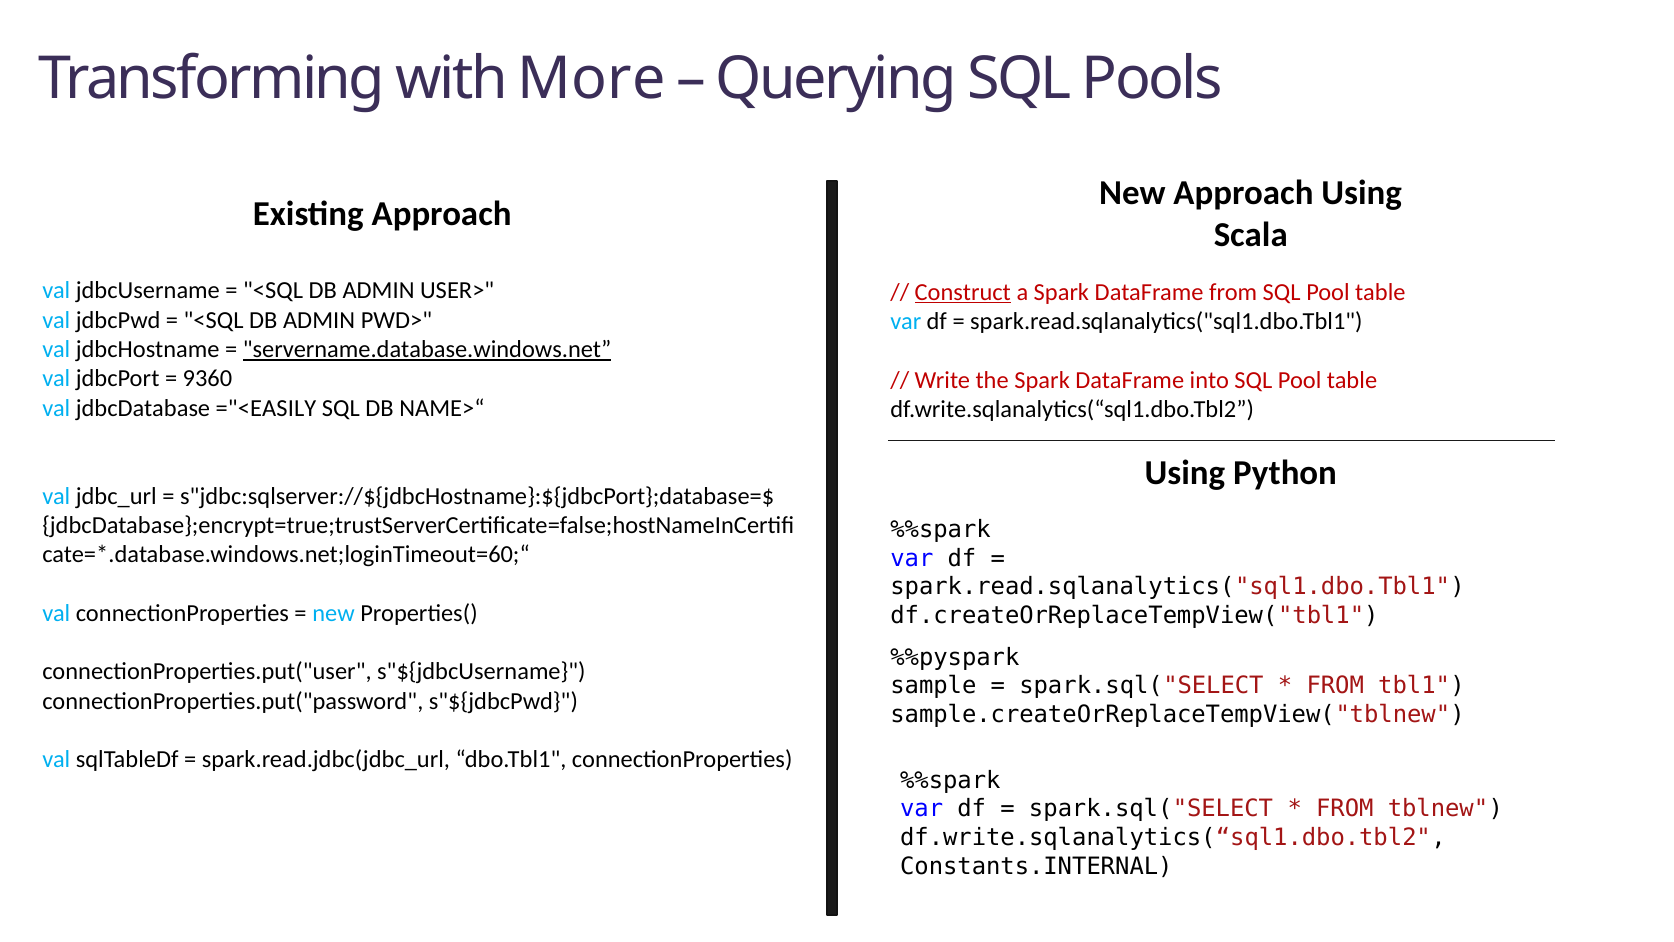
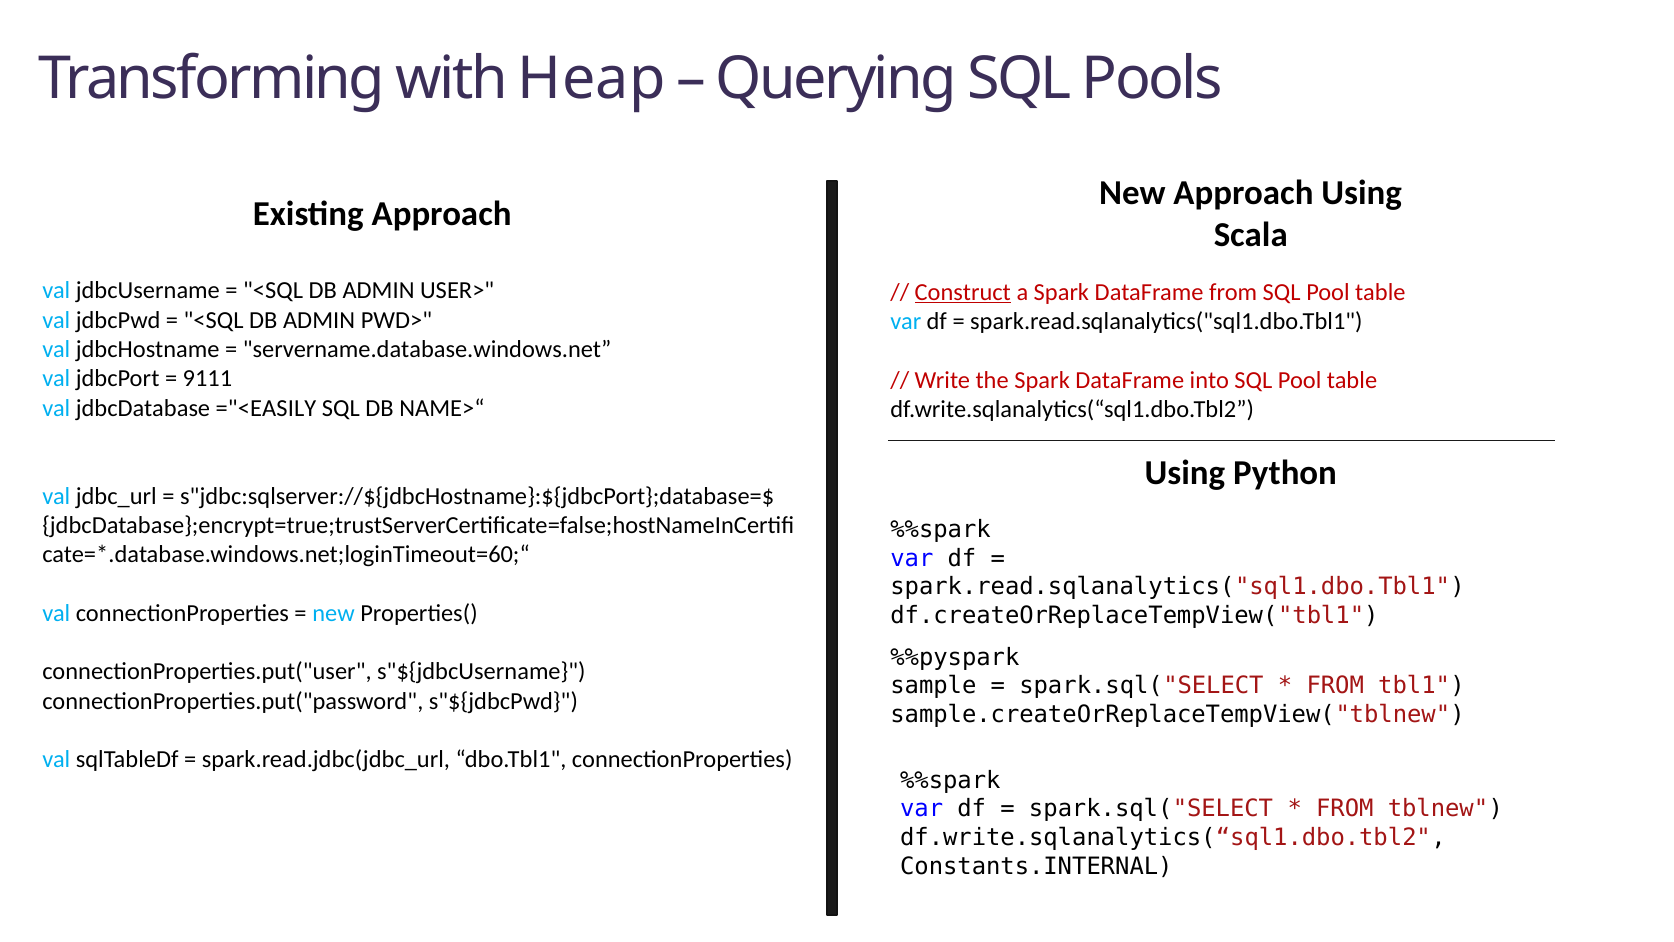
More: More -> Heap (592, 79)
servername.database.windows.net underline: present -> none (427, 349)
9360: 9360 -> 9111 (207, 379)
